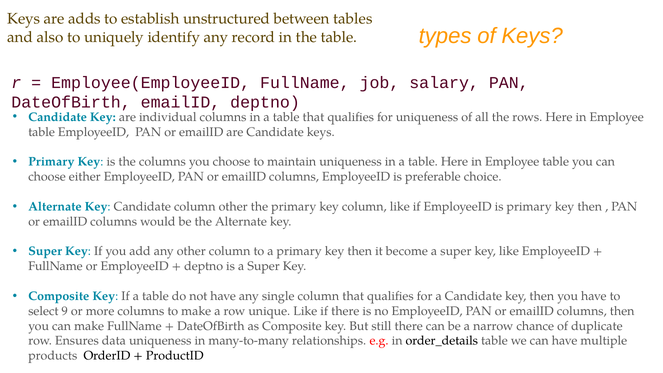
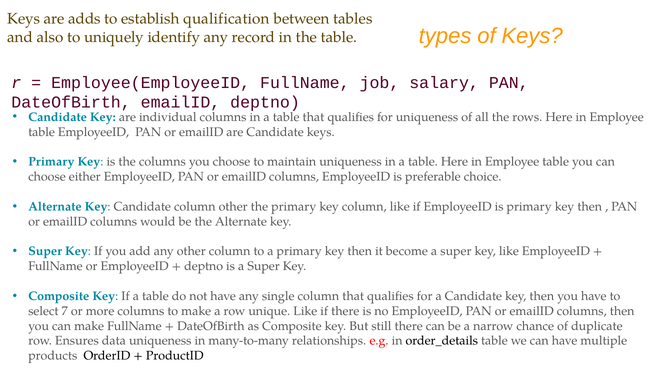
unstructured: unstructured -> qualification (227, 19)
9: 9 -> 7 (65, 311)
